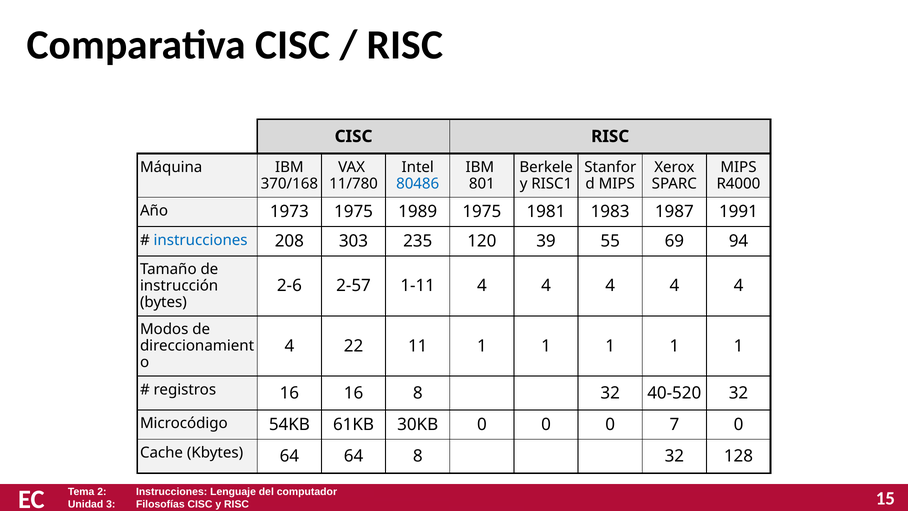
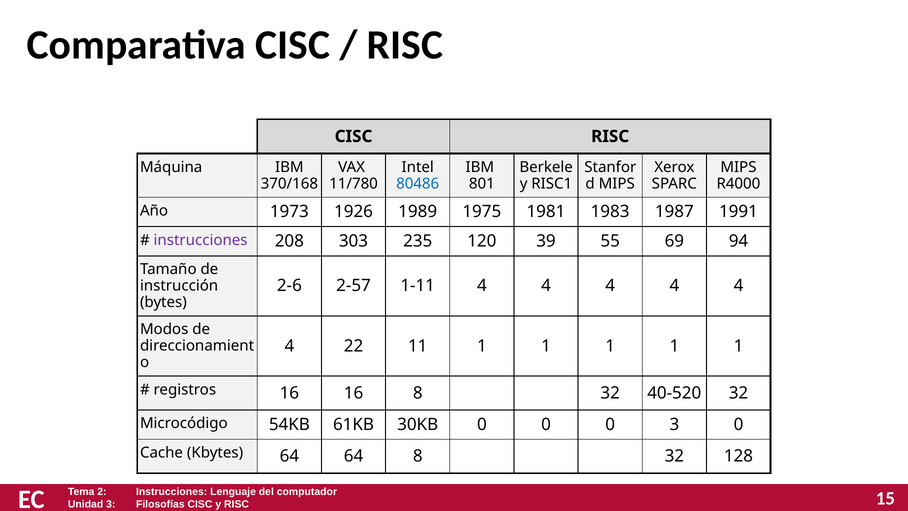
1973 1975: 1975 -> 1926 (354, 212)
instrucciones colour: blue -> purple (201, 240)
0 7: 7 -> 3 (674, 424)
